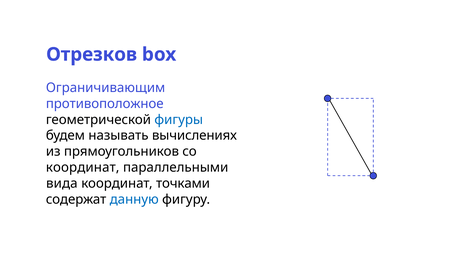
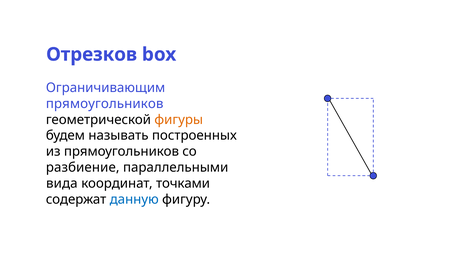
противоположное: противоположное -> прямоугольников (105, 104)
фигуры colour: blue -> orange (179, 120)
вычислениях: вычислениях -> построенных (194, 136)
координат: координат -> разбиение (83, 167)
